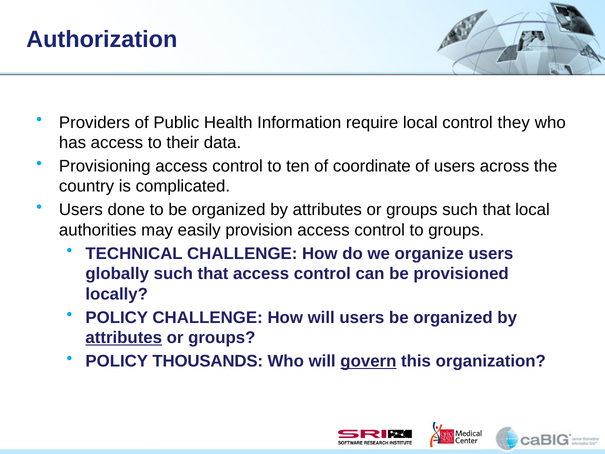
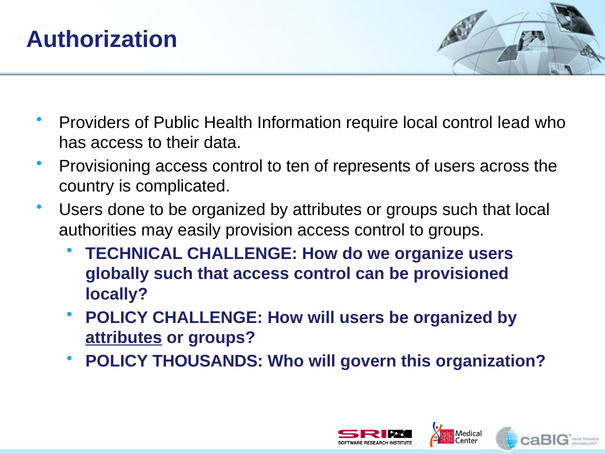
they: they -> lead (514, 122)
coordinate: coordinate -> represents (372, 166)
govern underline: present -> none (368, 361)
